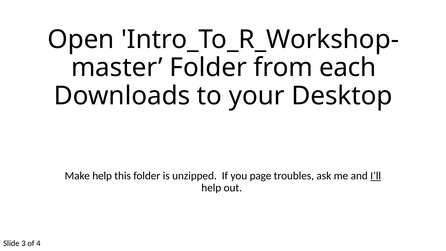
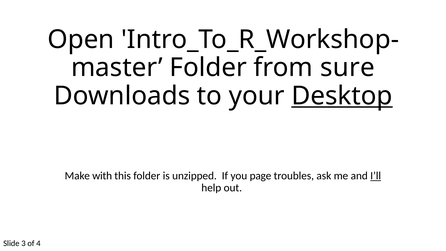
each: each -> sure (347, 68)
Desktop underline: none -> present (342, 96)
Make help: help -> with (102, 176)
